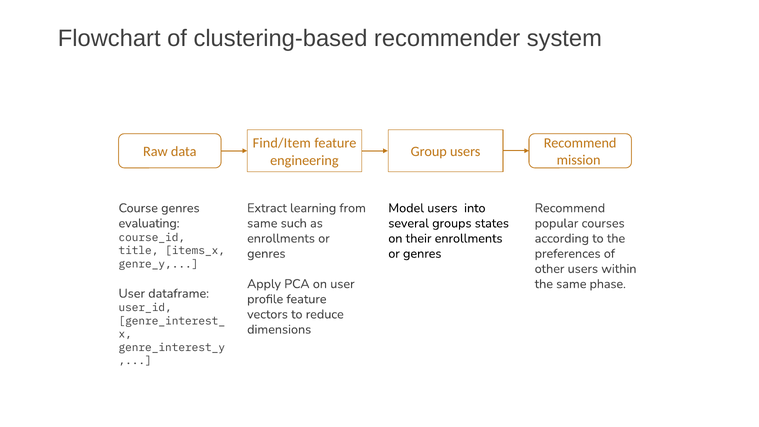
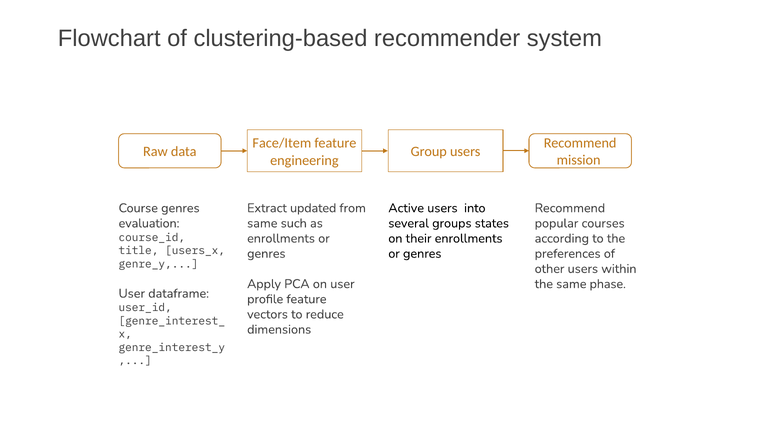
Find/Item: Find/Item -> Face/Item (282, 143)
learning: learning -> updated (313, 208)
Model: Model -> Active (406, 208)
evaluating: evaluating -> evaluation (149, 223)
items_x: items_x -> users_x (195, 251)
